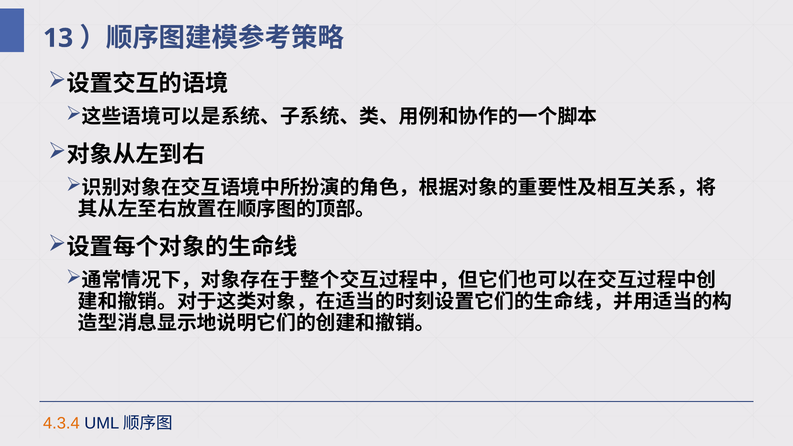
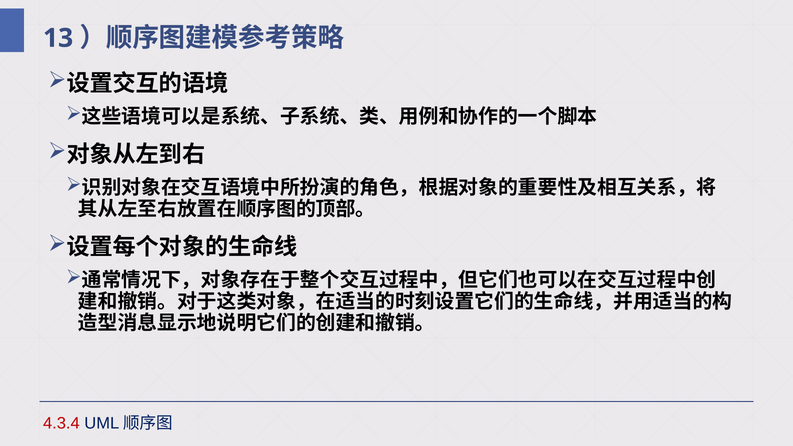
4.3.4 colour: orange -> red (61, 423)
